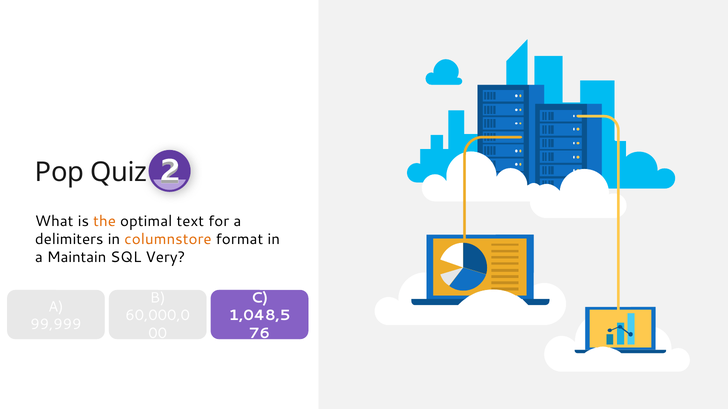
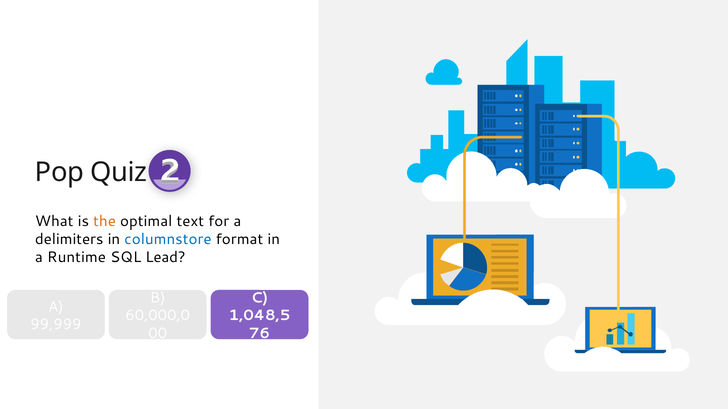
columnstore colour: orange -> blue (168, 239)
Maintain: Maintain -> Runtime (76, 258)
Very: Very -> Lead (165, 258)
